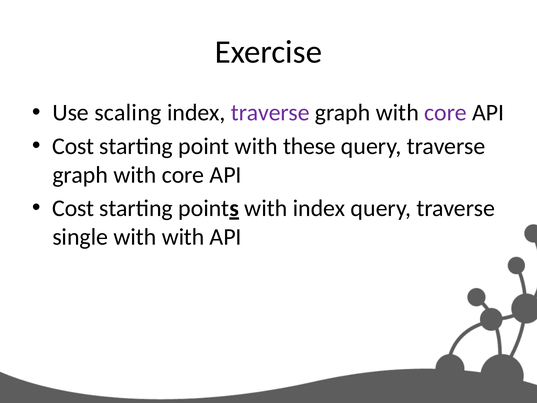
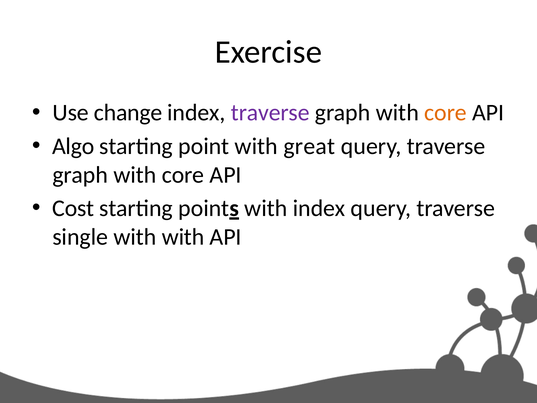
scaling: scaling -> change (128, 113)
core colour: purple -> orange (445, 113)
Cost: Cost -> Algo (73, 146)
these: these -> great (309, 146)
